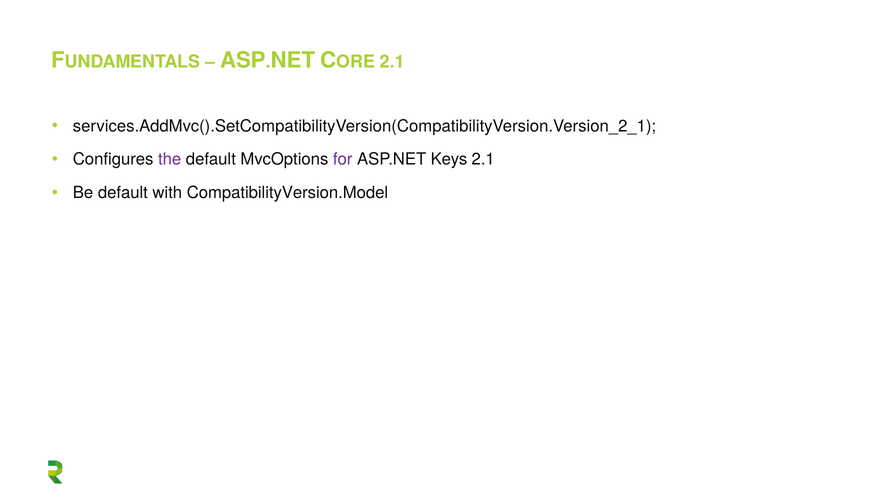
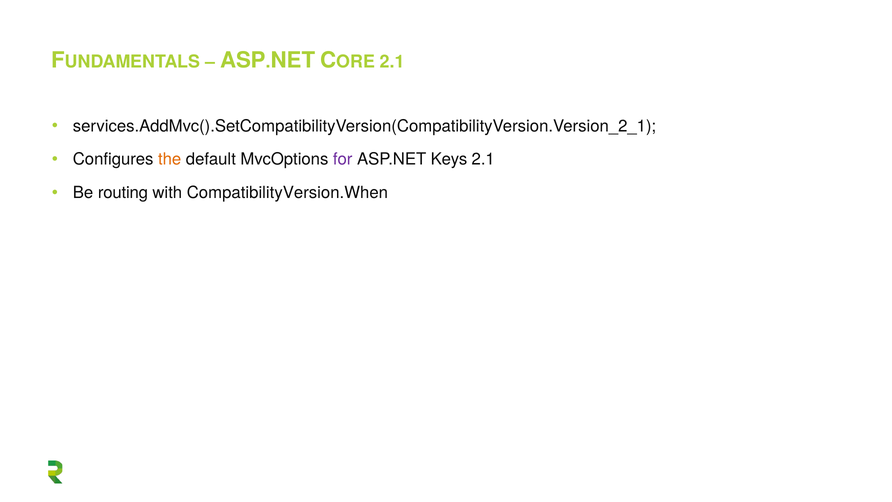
the colour: purple -> orange (170, 159)
Be default: default -> routing (123, 193)
CompatibilityVersion.Model: CompatibilityVersion.Model -> CompatibilityVersion.When (287, 193)
